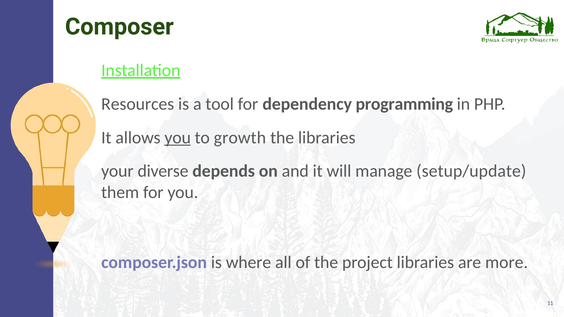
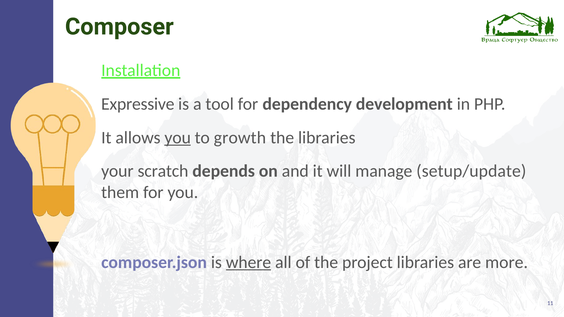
Resources: Resources -> Expressive (138, 104)
programming: programming -> development (404, 104)
diverse: diverse -> scratch (163, 171)
where underline: none -> present (249, 262)
